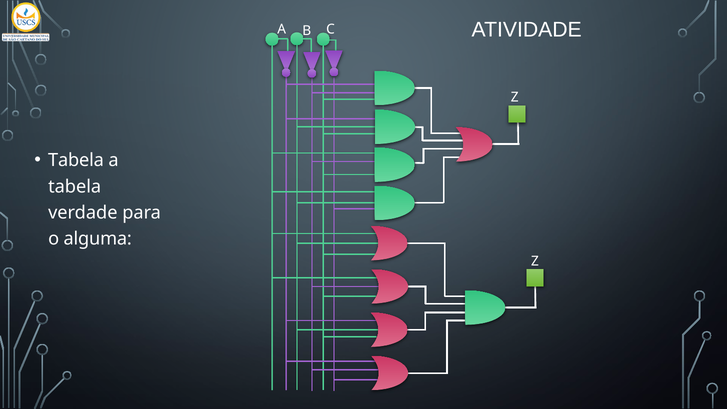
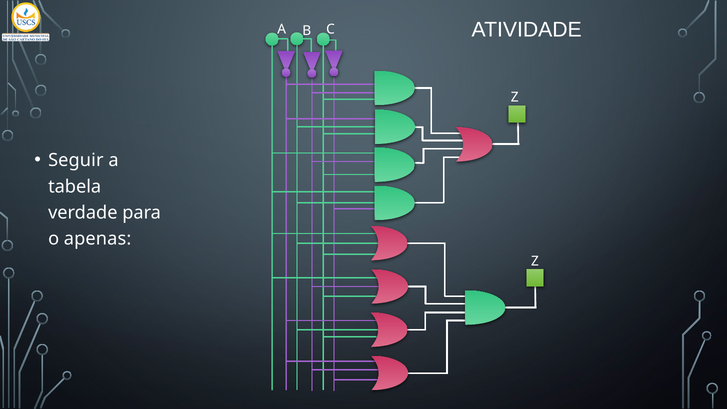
Tabela: Tabela -> Seguir (76, 160)
alguma: alguma -> apenas (98, 239)
